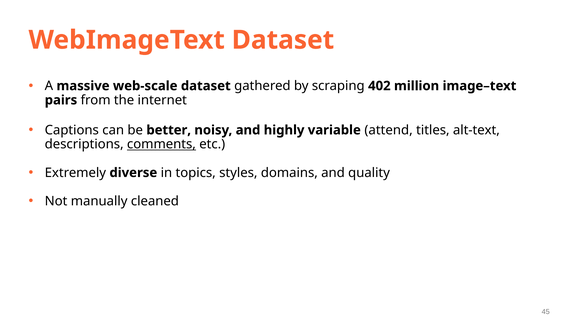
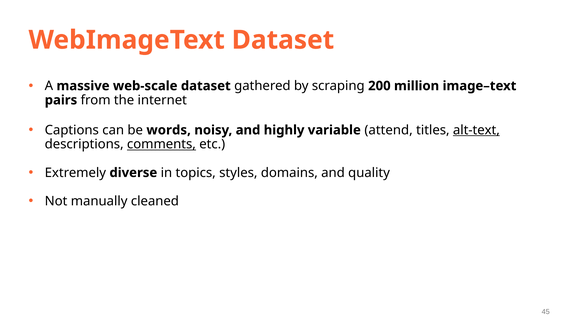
402: 402 -> 200 (379, 86)
better: better -> words (169, 130)
alt-text underline: none -> present (476, 130)
